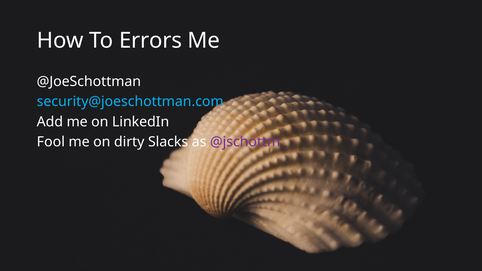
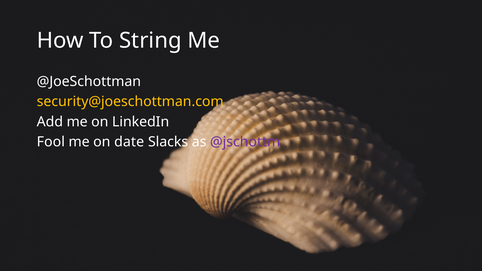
Errors: Errors -> String (150, 40)
security@joeschottman.com colour: light blue -> yellow (130, 102)
dirty: dirty -> date (129, 142)
